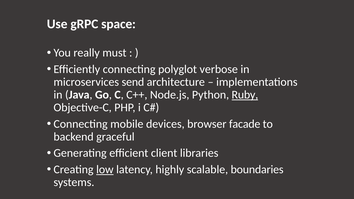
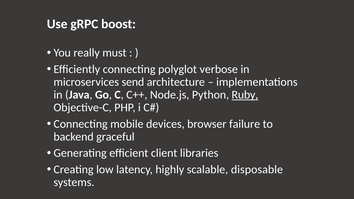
space: space -> boost (119, 24)
facade: facade -> failure (245, 124)
low underline: present -> none (105, 170)
boundaries: boundaries -> disposable (257, 170)
